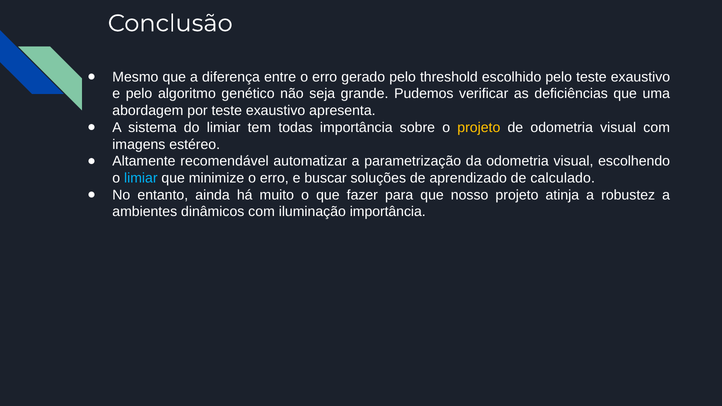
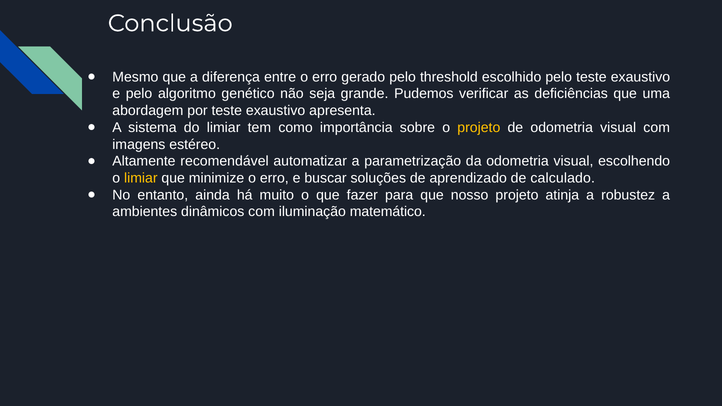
todas: todas -> como (296, 128)
limiar colour: light blue -> yellow (141, 178)
iluminação importância: importância -> matemático (388, 212)
